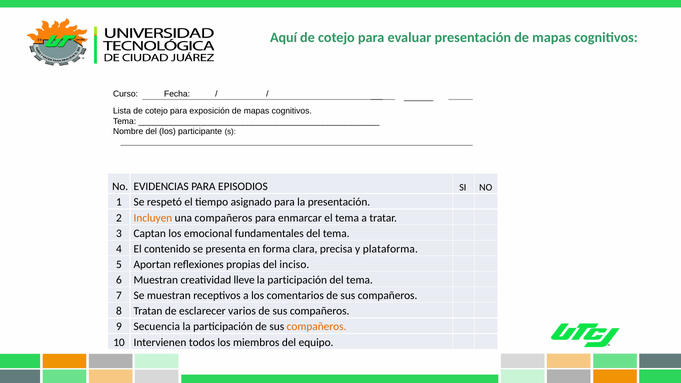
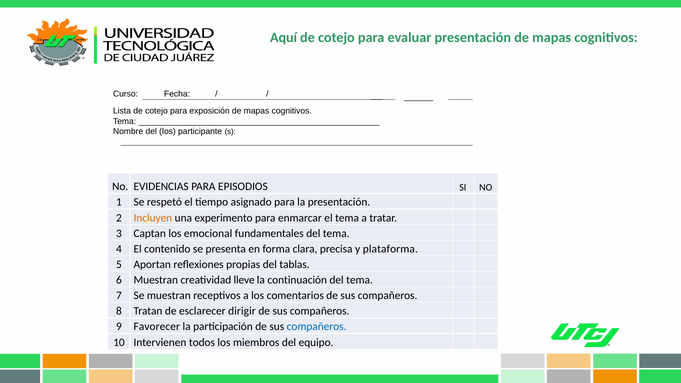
una compañeros: compañeros -> experimento (224, 218)
inciso: inciso -> tablas (295, 265)
participación: participación -> continuación (297, 280)
varios: varios -> dirigir (242, 311)
Secuencia: Secuencia -> Favorecer (157, 327)
compañeros colour: orange -> blue (317, 327)
